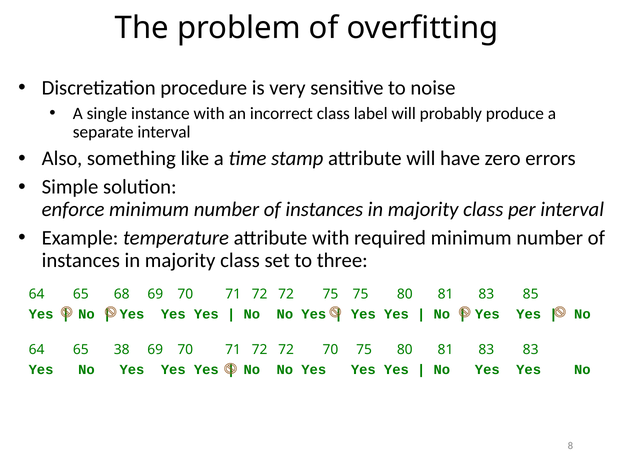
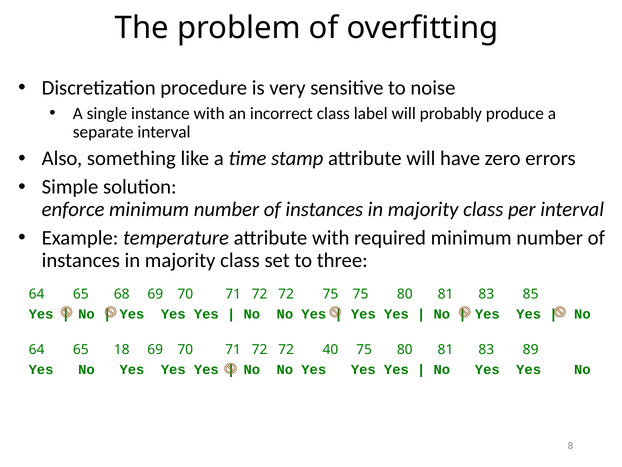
38: 38 -> 18 (122, 349)
72 70: 70 -> 40 (330, 349)
83 83: 83 -> 89 (531, 349)
